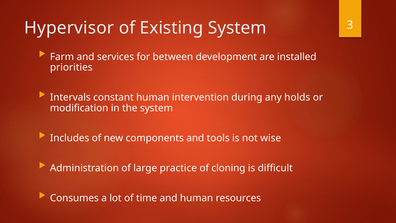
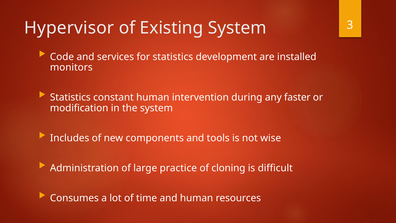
Farm: Farm -> Code (62, 57)
for between: between -> statistics (173, 57)
priorities: priorities -> monitors (71, 67)
Intervals: Intervals -> Statistics (70, 97)
holds: holds -> faster (297, 97)
